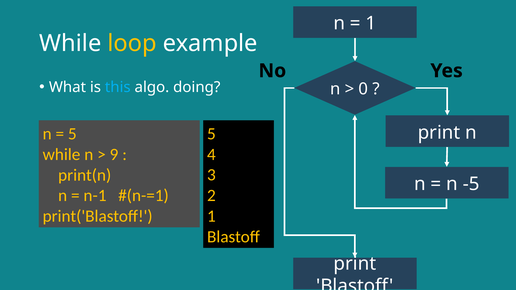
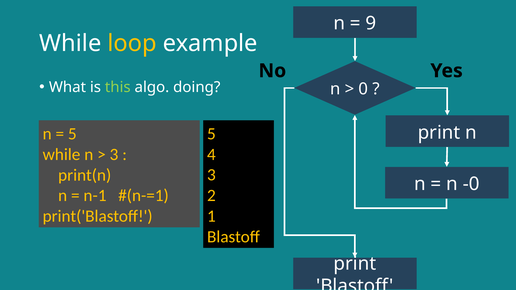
1: 1 -> 9 (371, 23)
this colour: light blue -> light green (118, 87)
9: 9 -> 3 (114, 155)
-5: -5 -> -0 (471, 184)
